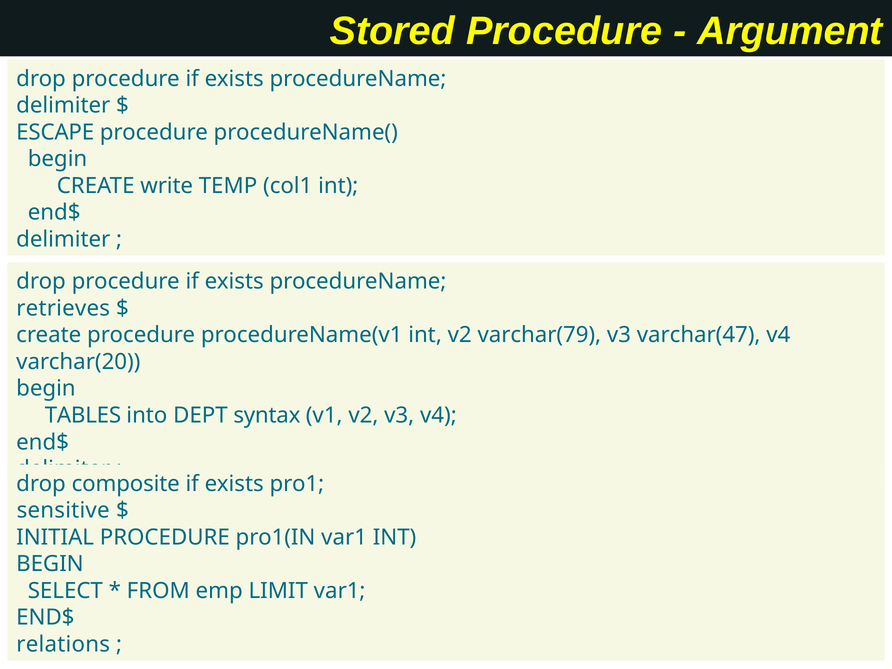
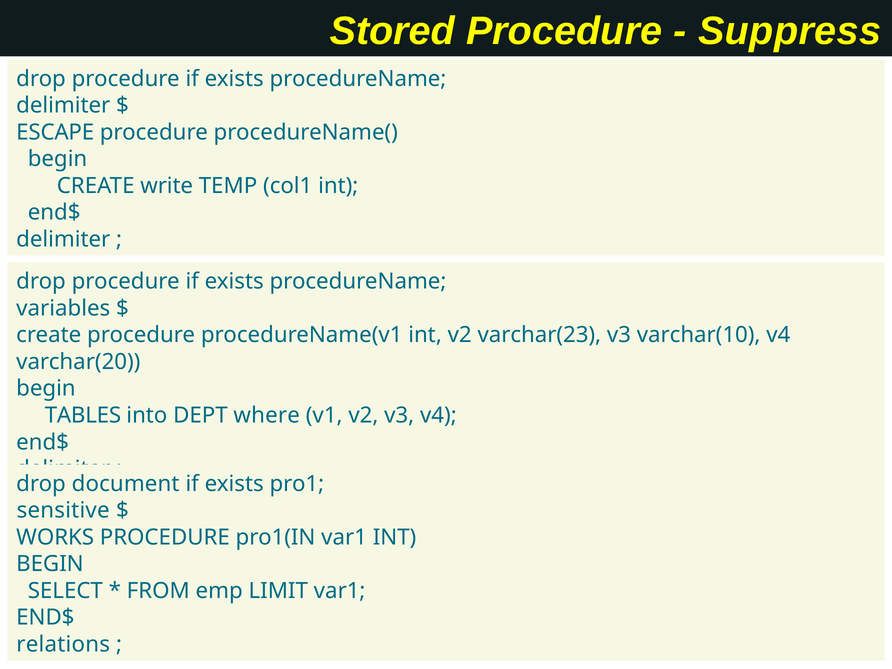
Argument: Argument -> Suppress (790, 31)
retrieves: retrieves -> variables (63, 308)
varchar(79: varchar(79 -> varchar(23 (539, 335)
varchar(47: varchar(47 -> varchar(10 (699, 335)
syntax: syntax -> where (267, 415)
composite: composite -> document (126, 484)
INITIAL: INITIAL -> WORKS (55, 537)
